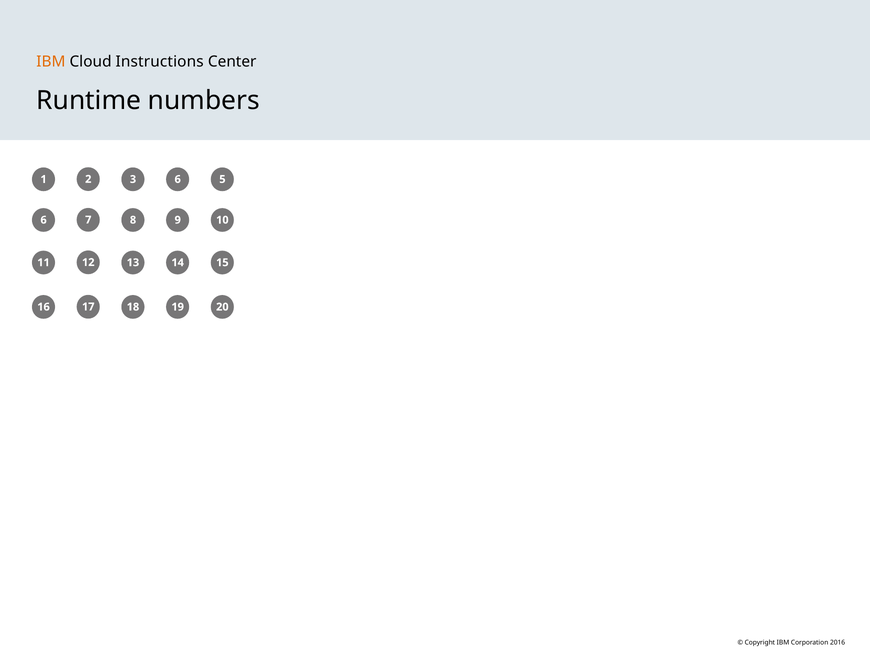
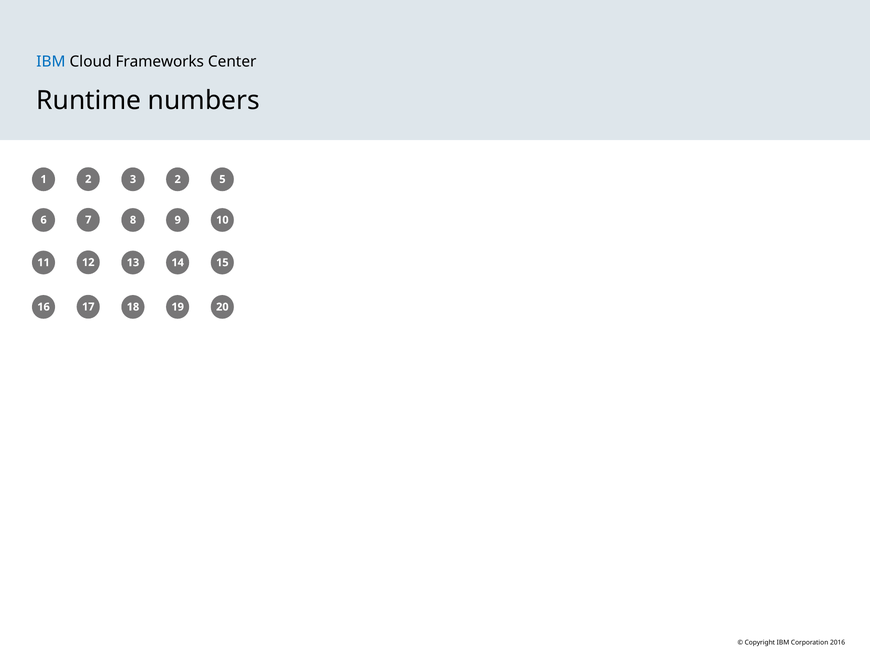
IBM colour: orange -> blue (51, 62)
Instructions: Instructions -> Frameworks (160, 62)
3 6: 6 -> 2 (178, 179)
